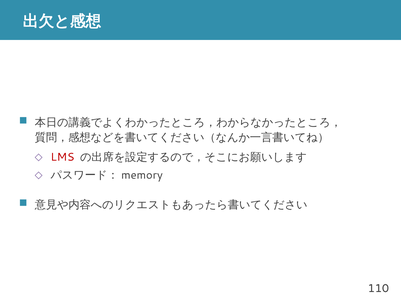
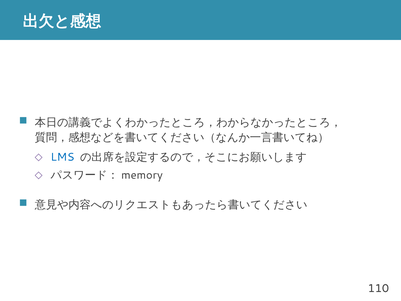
LMS colour: red -> blue (62, 157)
